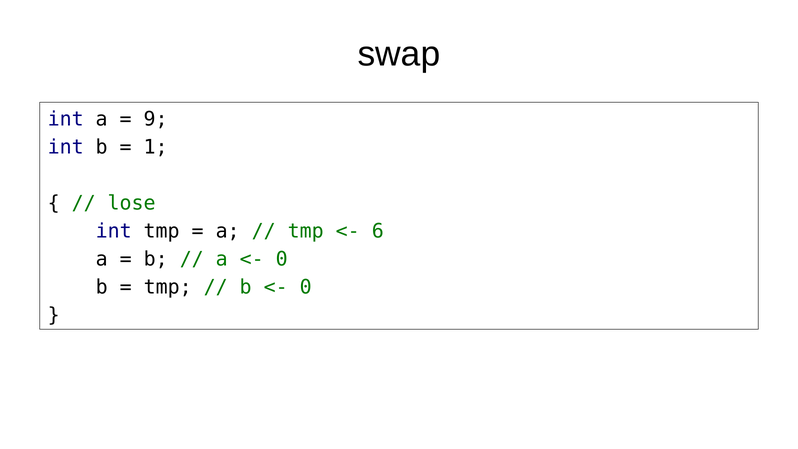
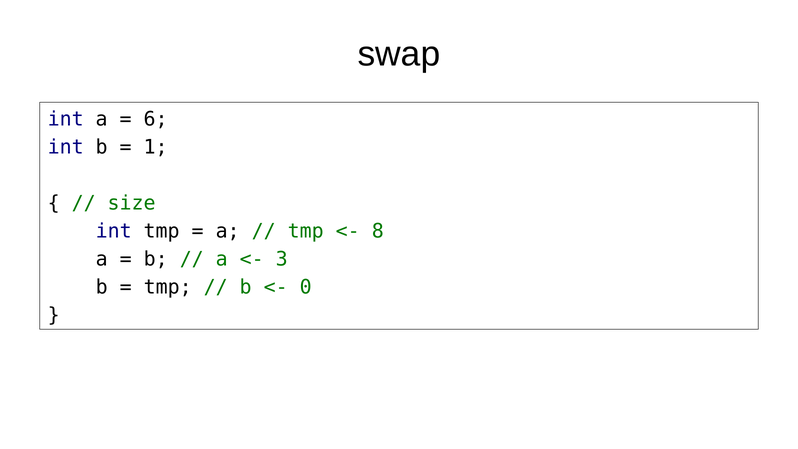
9: 9 -> 6 (156, 119)
lose: lose -> size (132, 203)
6: 6 -> 8 (378, 231)
0: 0 -> 3 (282, 259)
